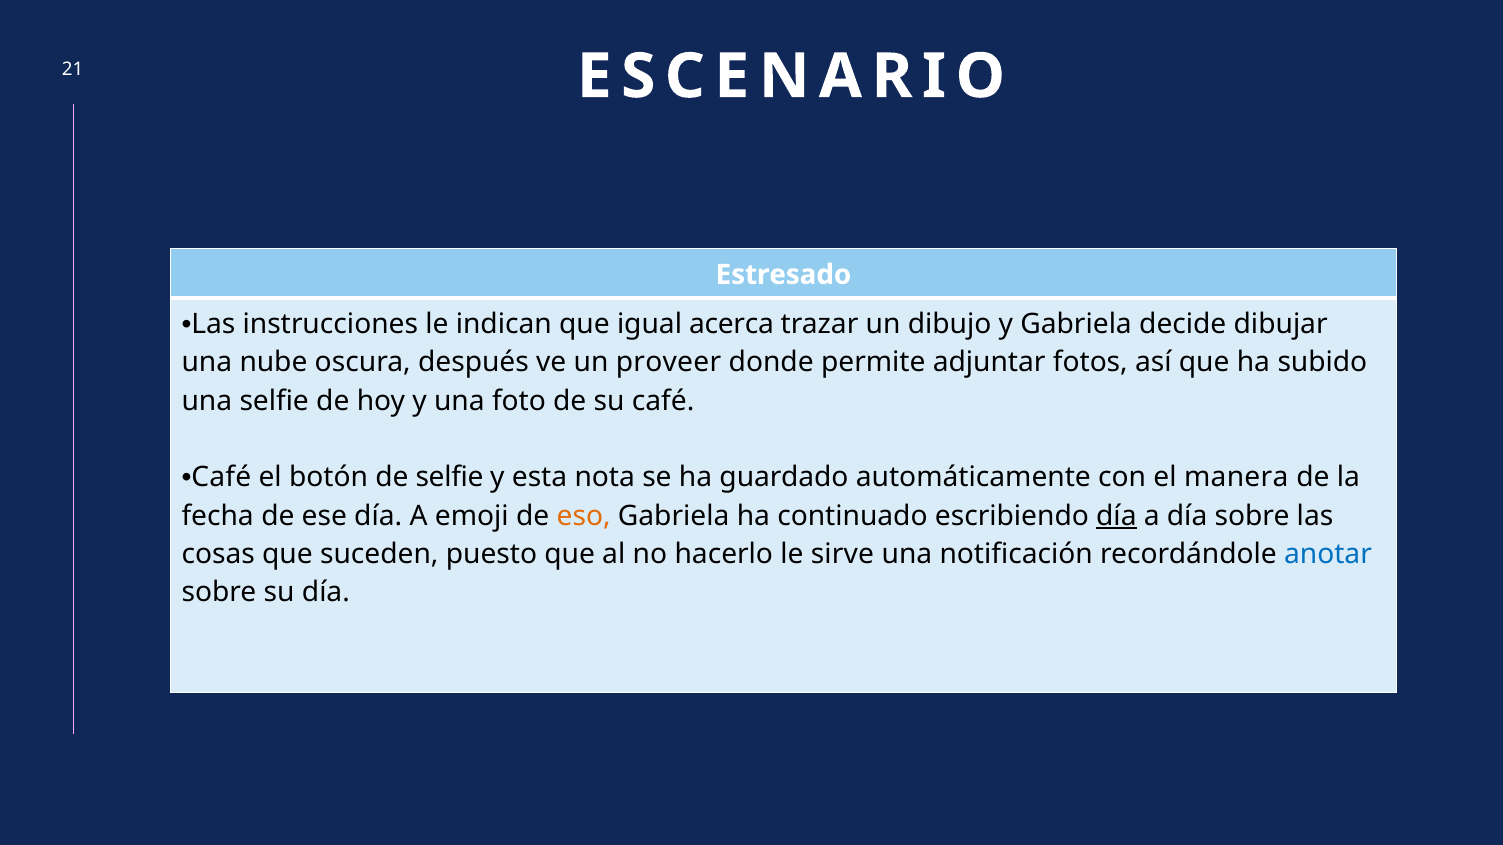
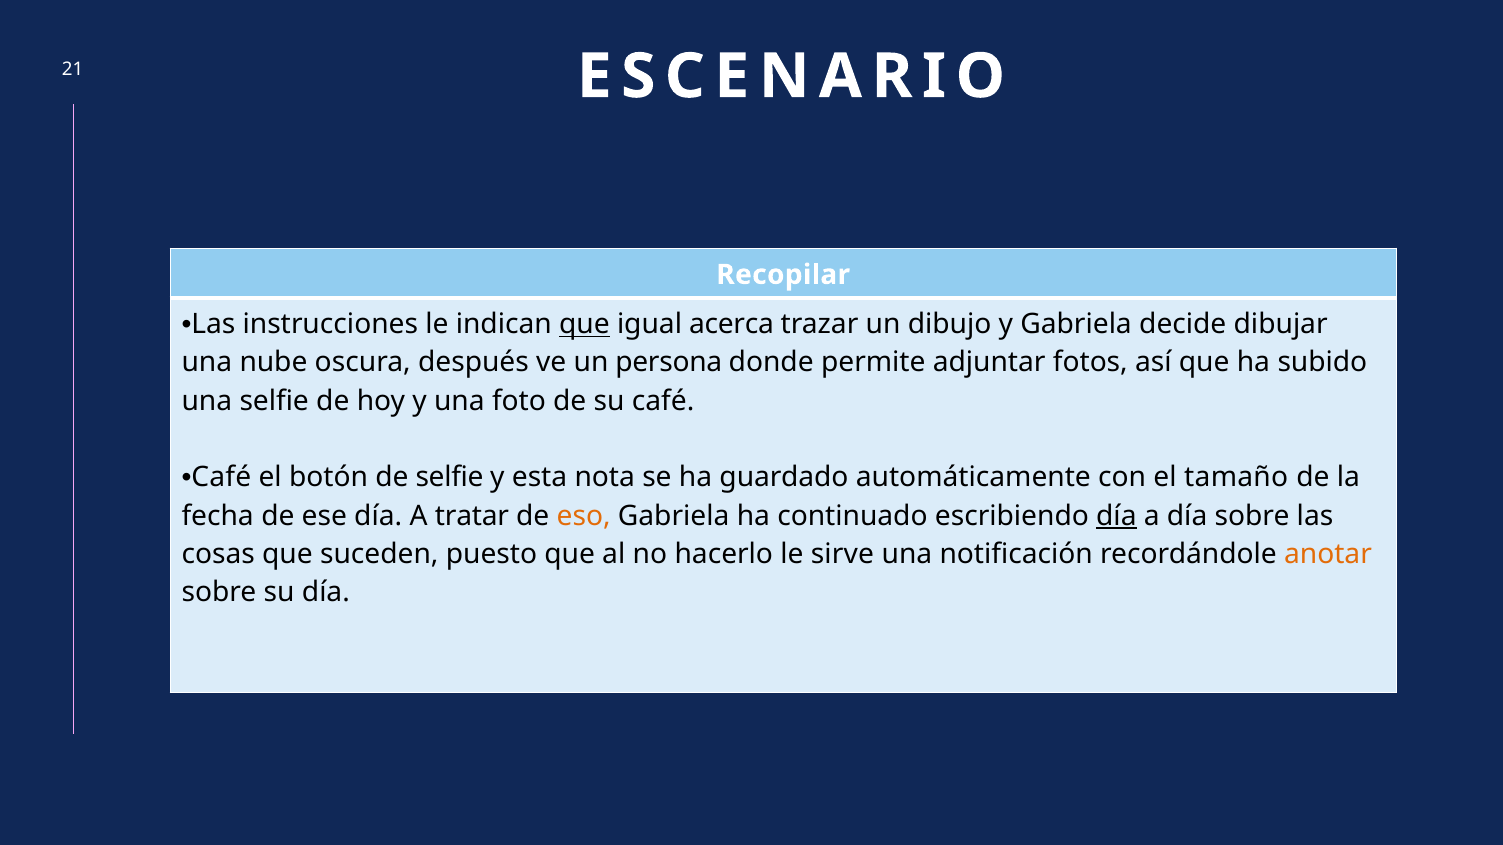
Estresado: Estresado -> Recopilar (783, 275)
que underline: none -> present (584, 324)
proveer: proveer -> persona (669, 363)
manera: manera -> tamaño (1236, 478)
emoji: emoji -> tratar (472, 516)
anotar colour: blue -> orange (1328, 554)
